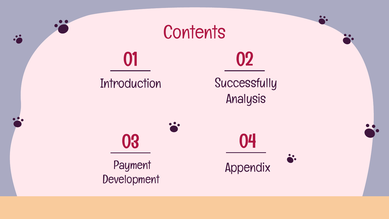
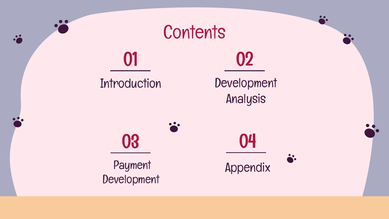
Successfully: Successfully -> Development (246, 83)
